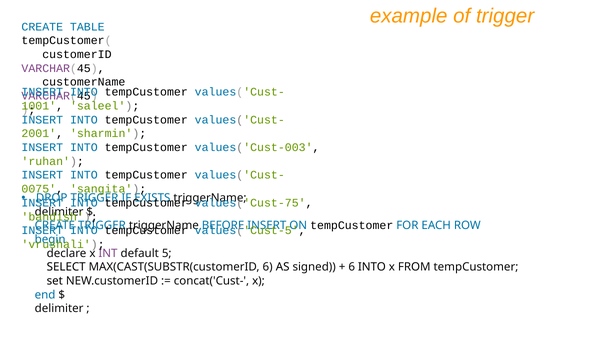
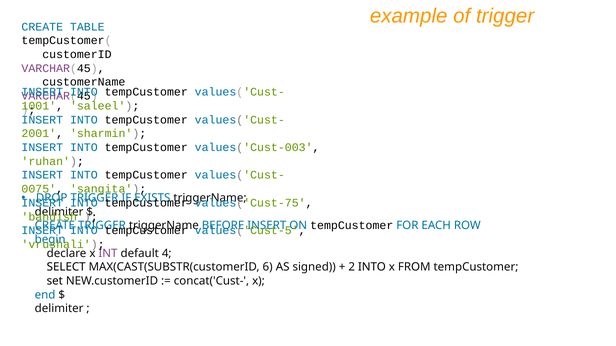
5: 5 -> 4 (167, 254)
6: 6 -> 2 (352, 267)
